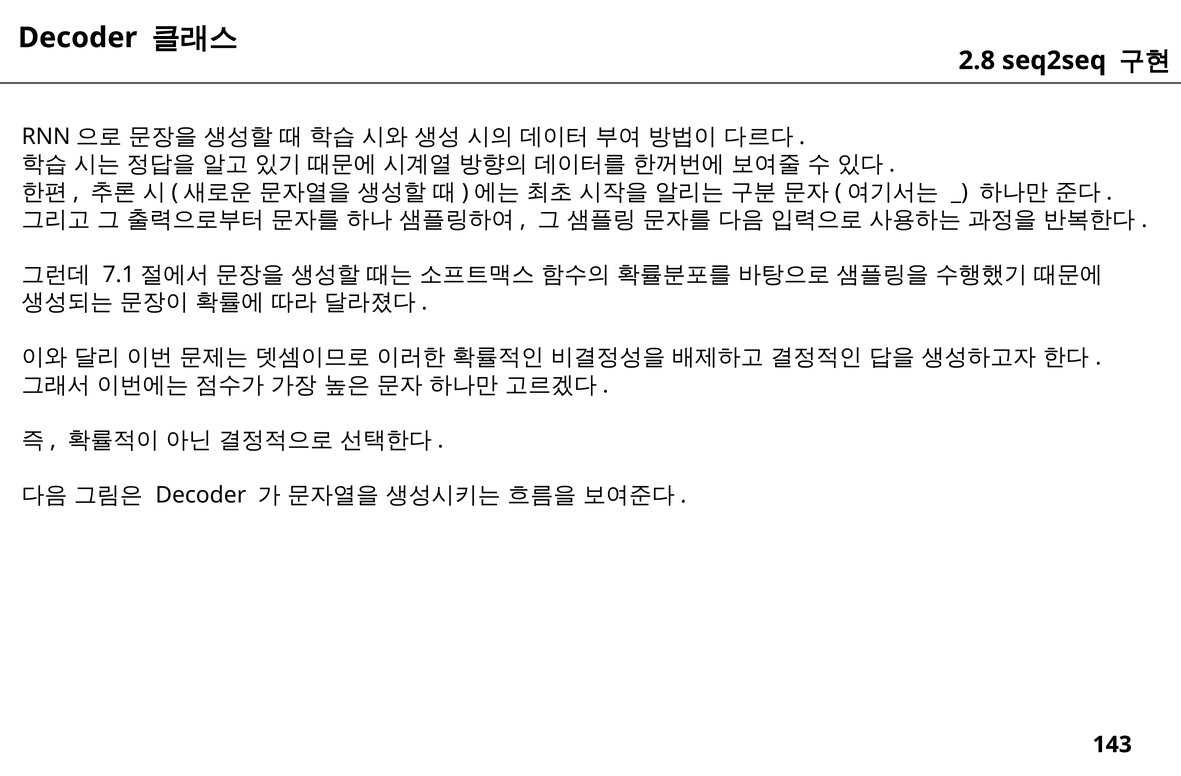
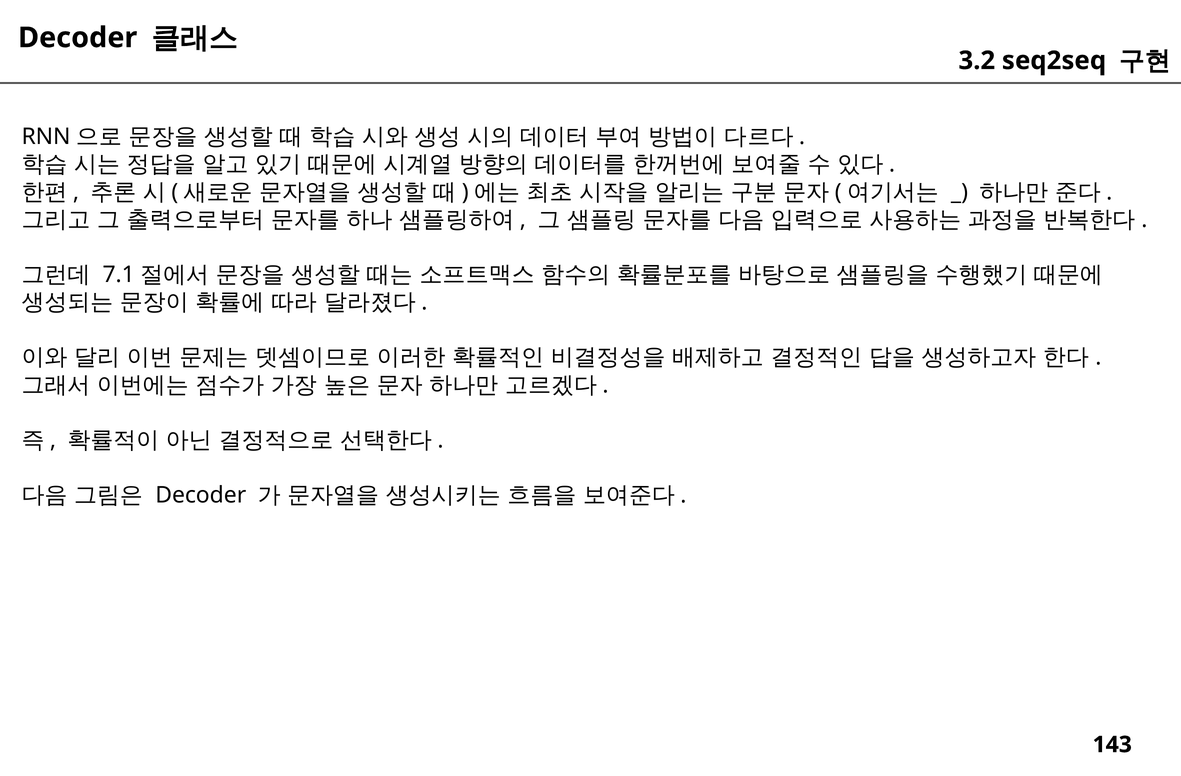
2.8: 2.8 -> 3.2 (977, 61)
